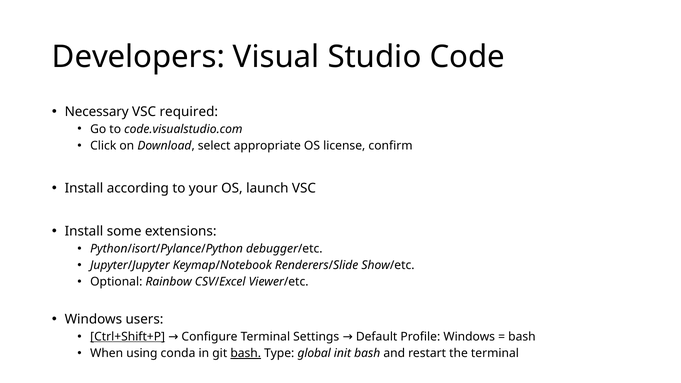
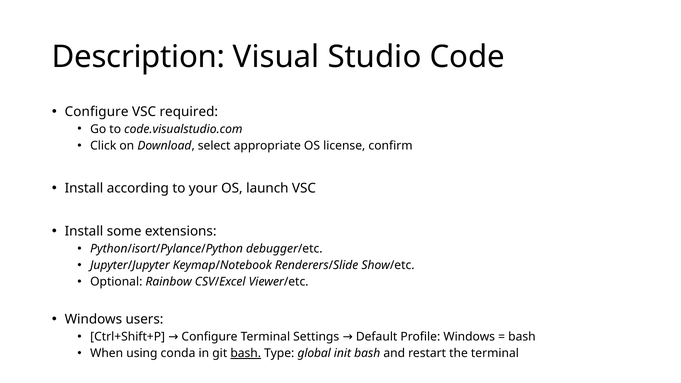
Developers: Developers -> Description (139, 57)
Necessary: Necessary -> Configure (97, 112)
Ctrl+Shift+P underline: present -> none (128, 337)
